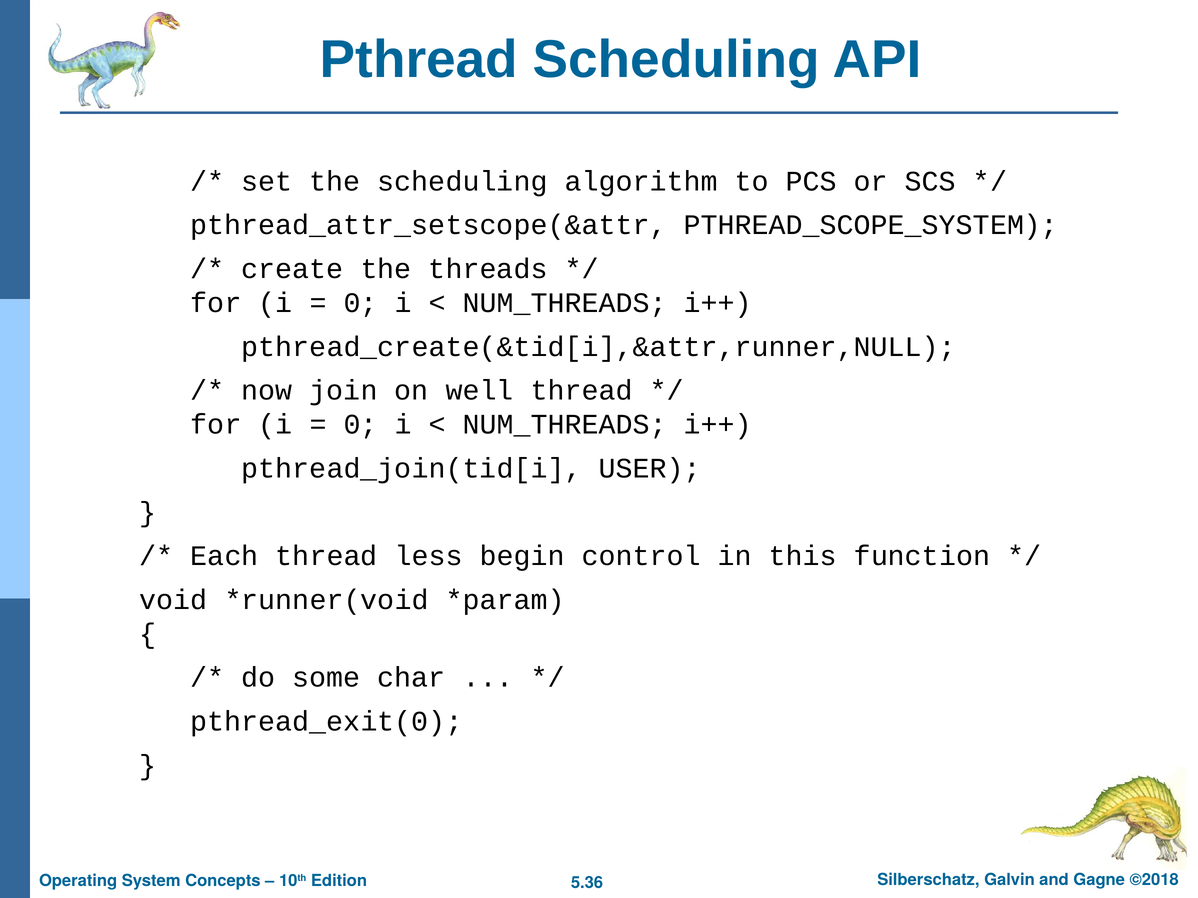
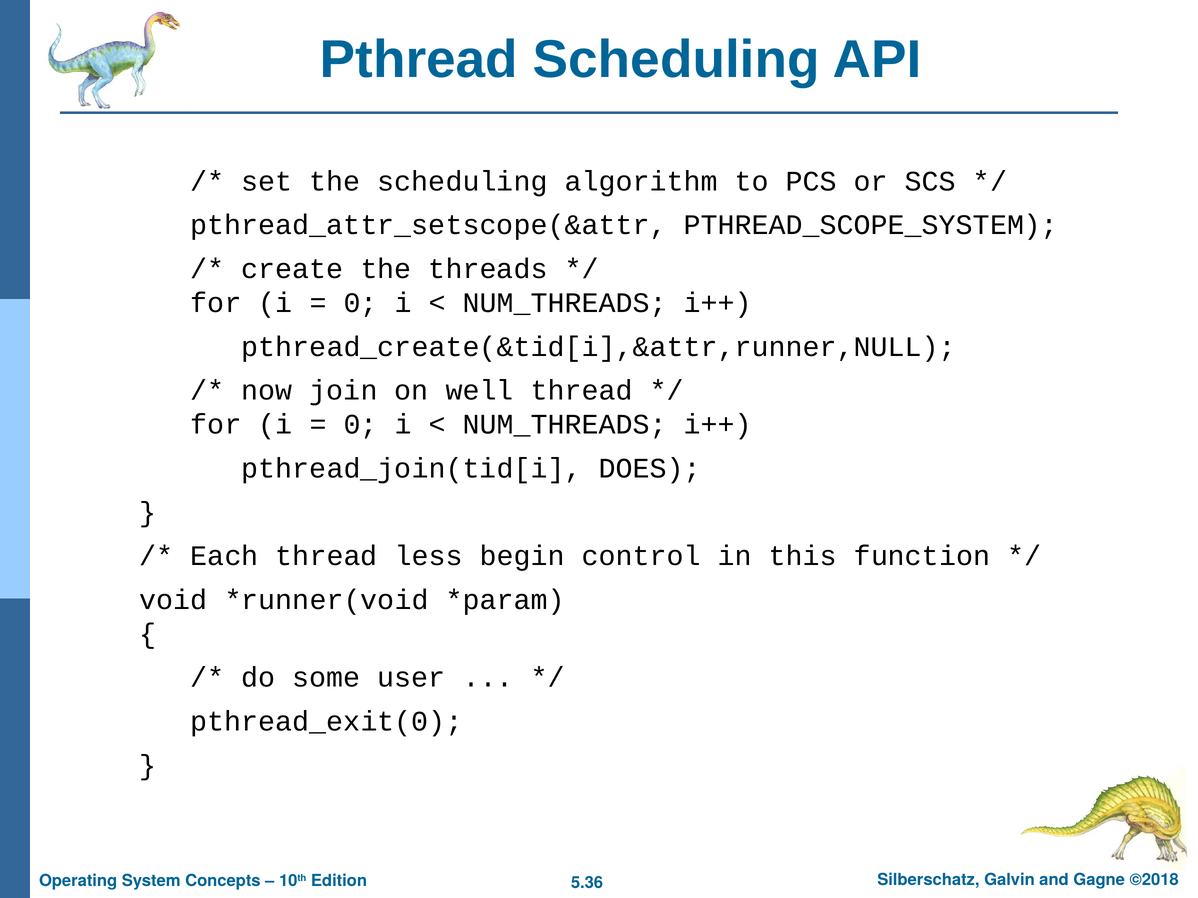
USER: USER -> DOES (650, 469)
char: char -> user (411, 678)
